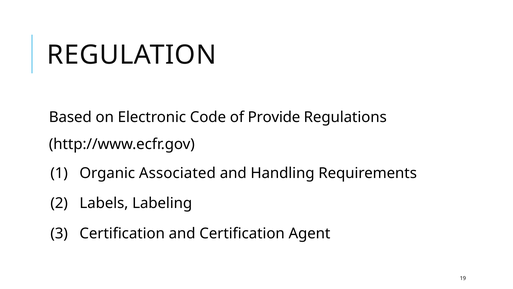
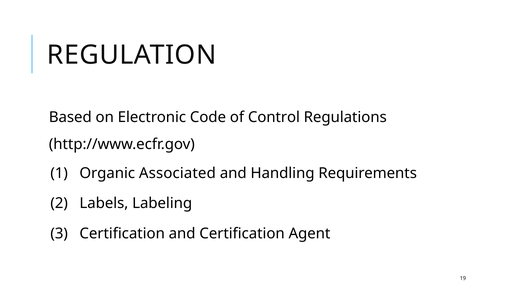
Provide: Provide -> Control (274, 117)
